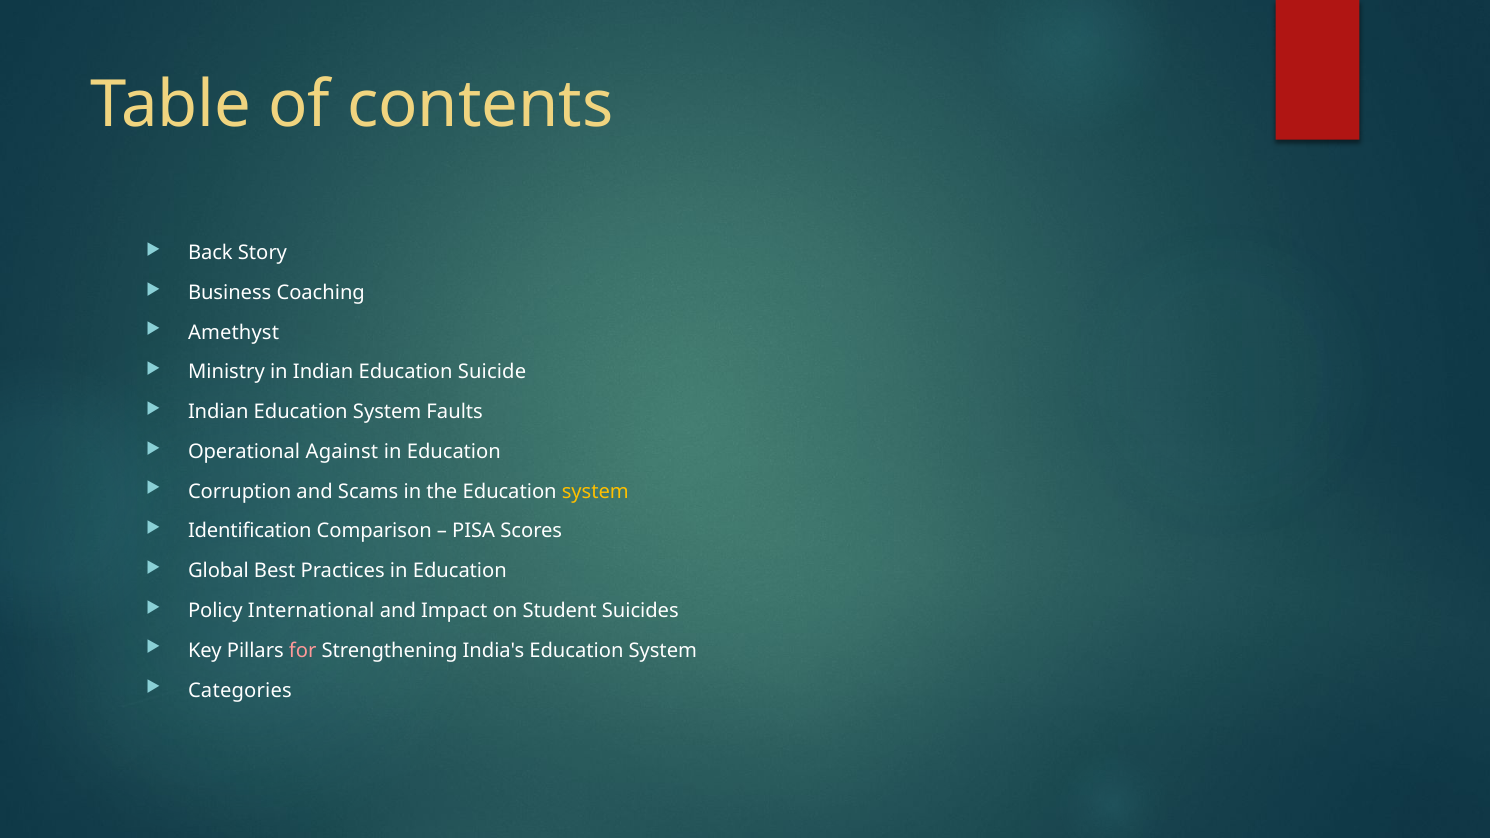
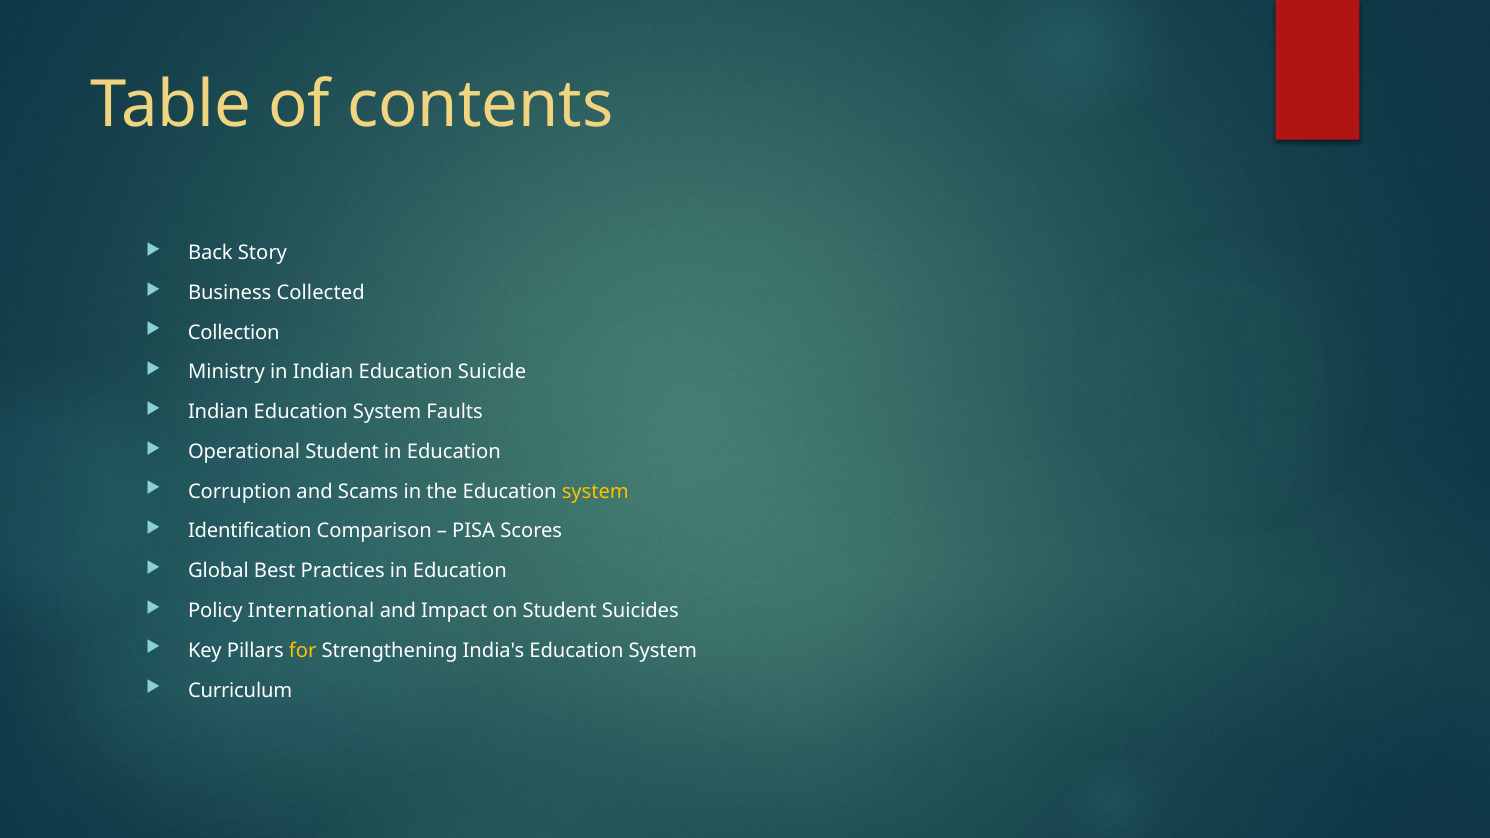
Coaching: Coaching -> Collected (321, 293)
Amethyst: Amethyst -> Collection (234, 333)
Operational Against: Against -> Student (342, 452)
for colour: pink -> yellow (303, 651)
Categories: Categories -> Curriculum (240, 690)
